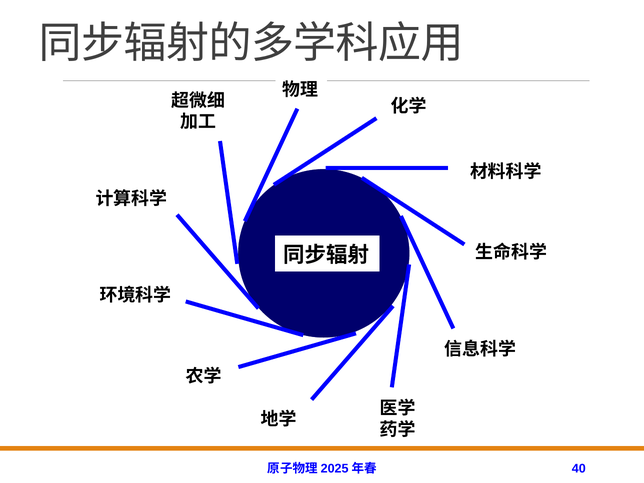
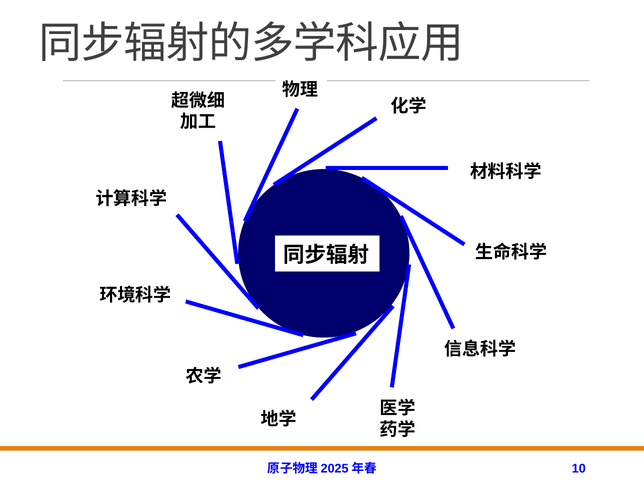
40: 40 -> 10 (579, 469)
